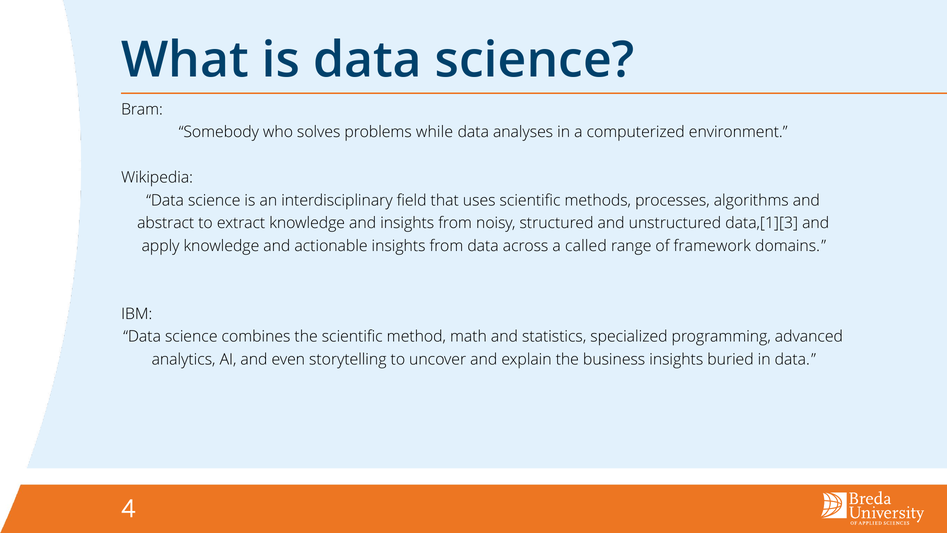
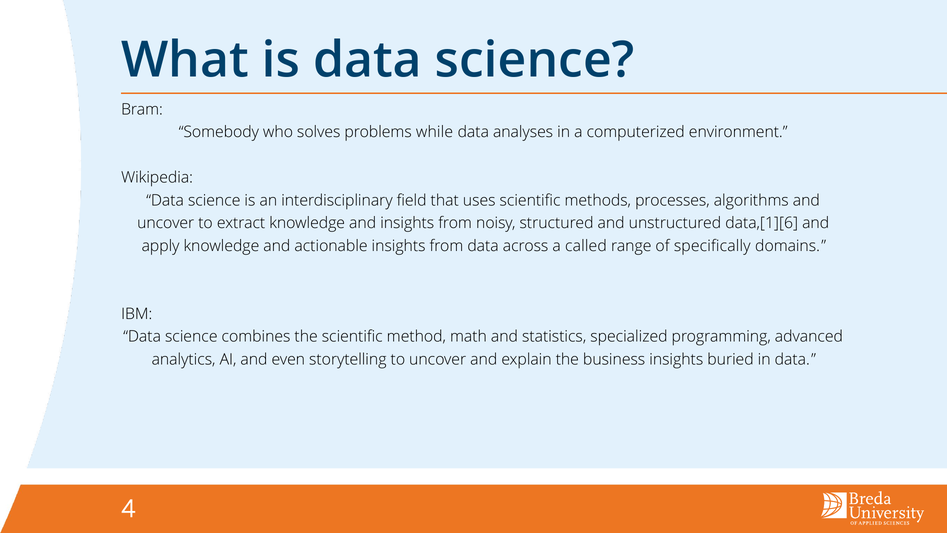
abstract: abstract -> uncover (166, 223)
data,[1][3: data,[1][3 -> data,[1][6 (762, 223)
framework: framework -> specifically (712, 246)
